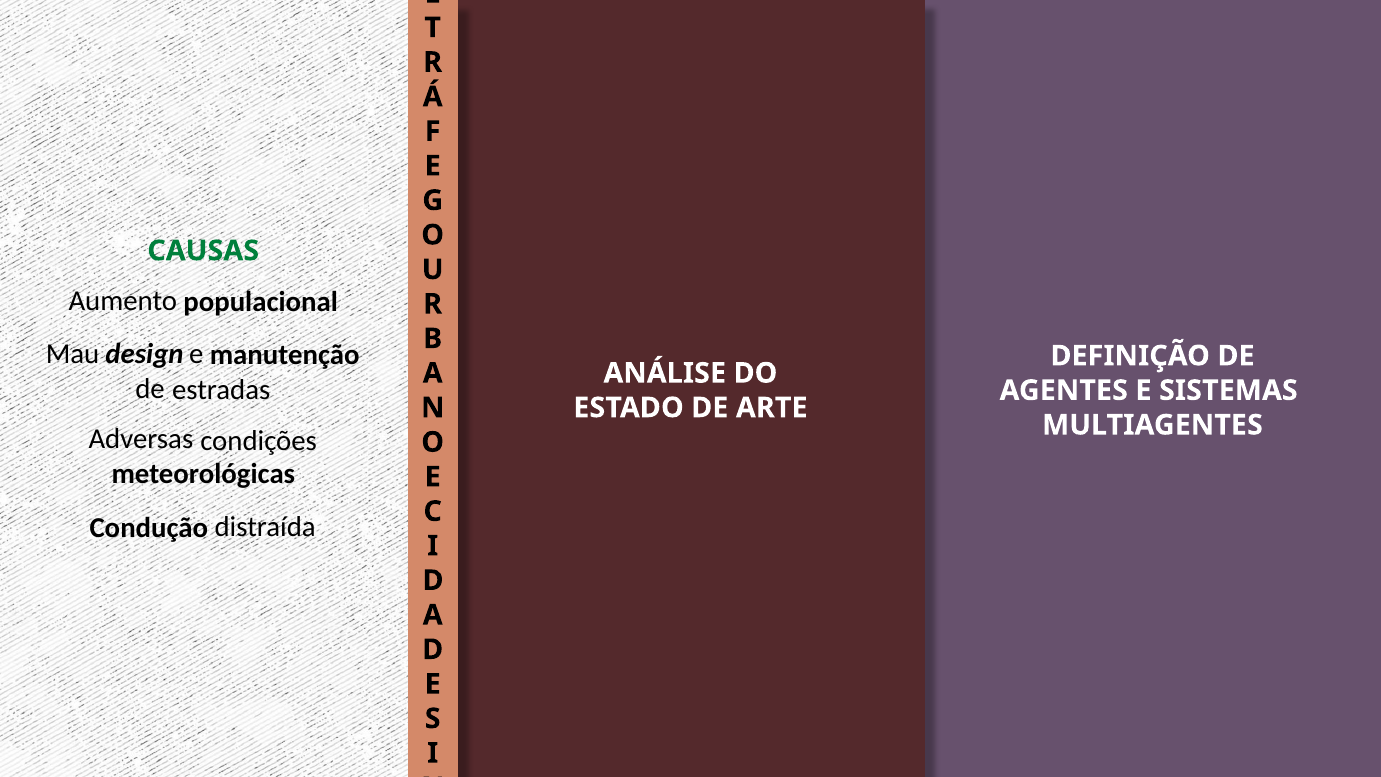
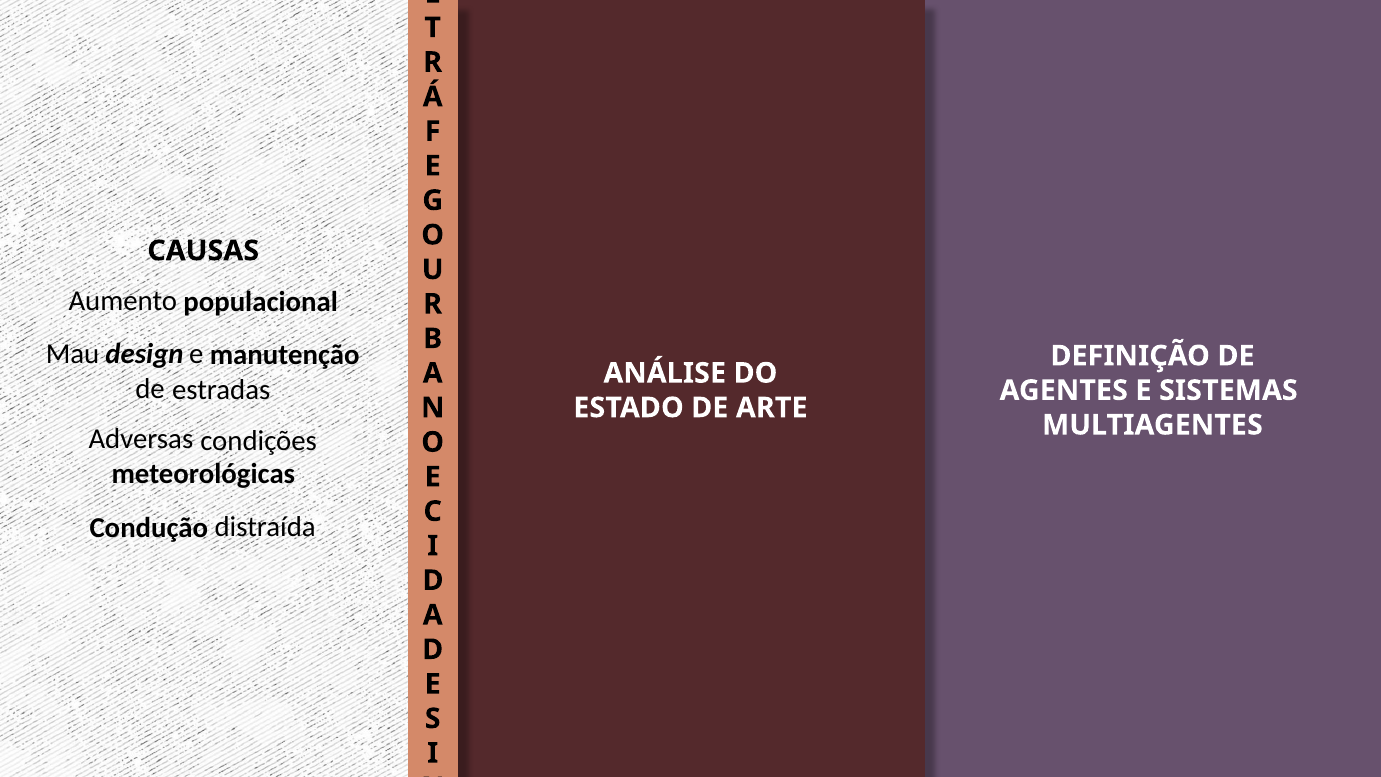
CAUSAS colour: green -> black (203, 251)
